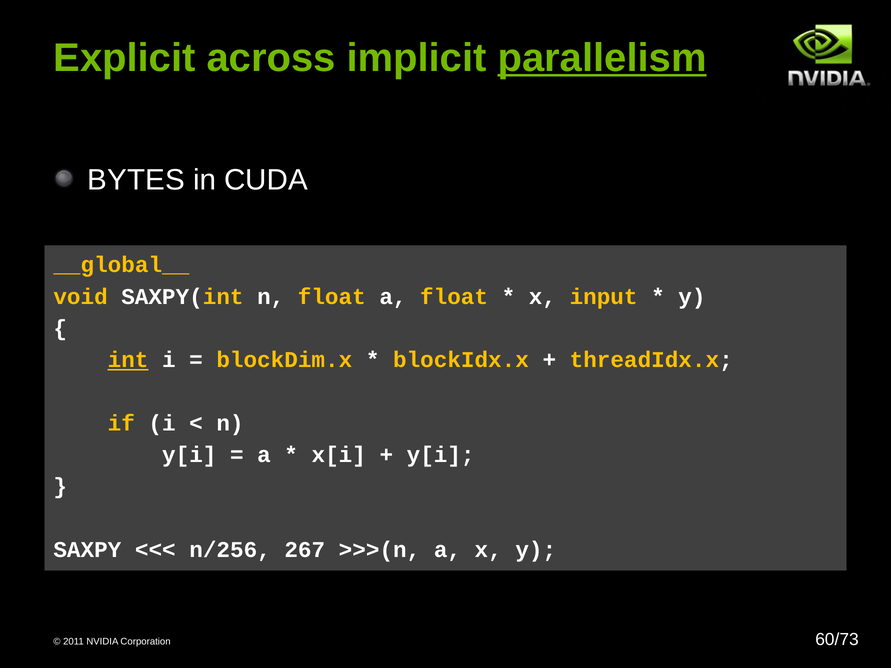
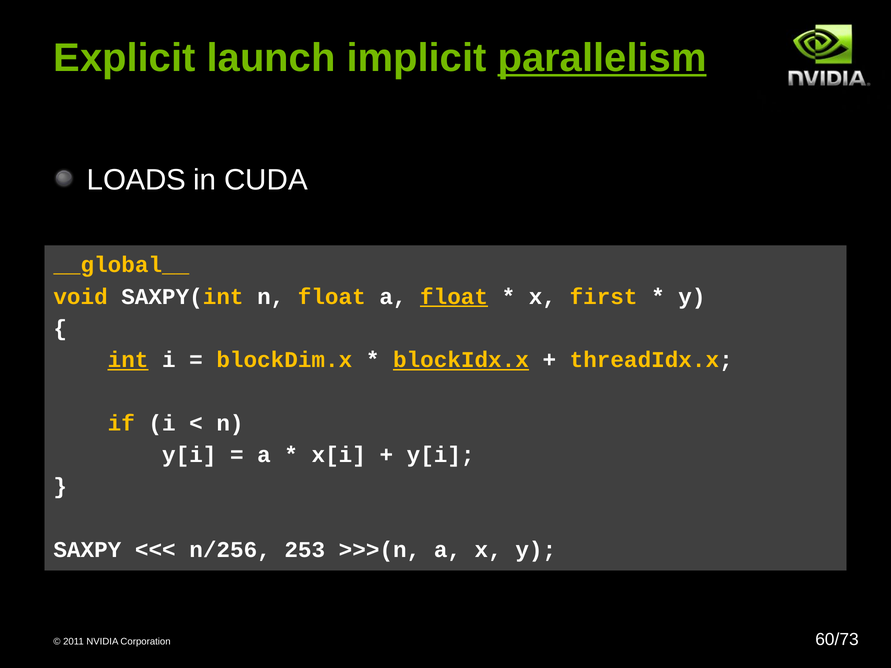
across: across -> launch (271, 58)
BYTES: BYTES -> LOADS (136, 180)
float underline: none -> present (454, 297)
input: input -> first (604, 297)
blockIdx.x underline: none -> present (461, 360)
267: 267 -> 253 (305, 550)
